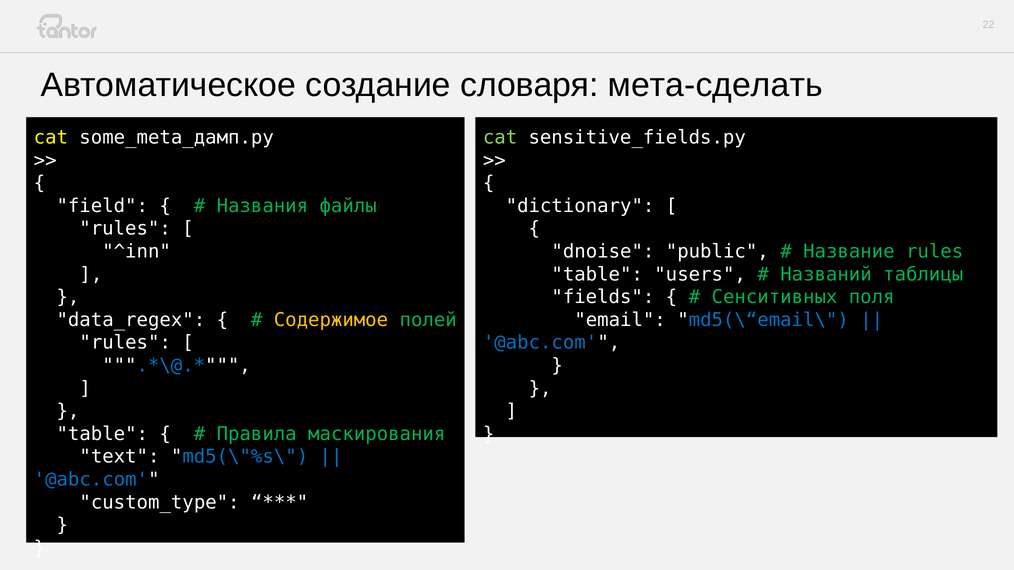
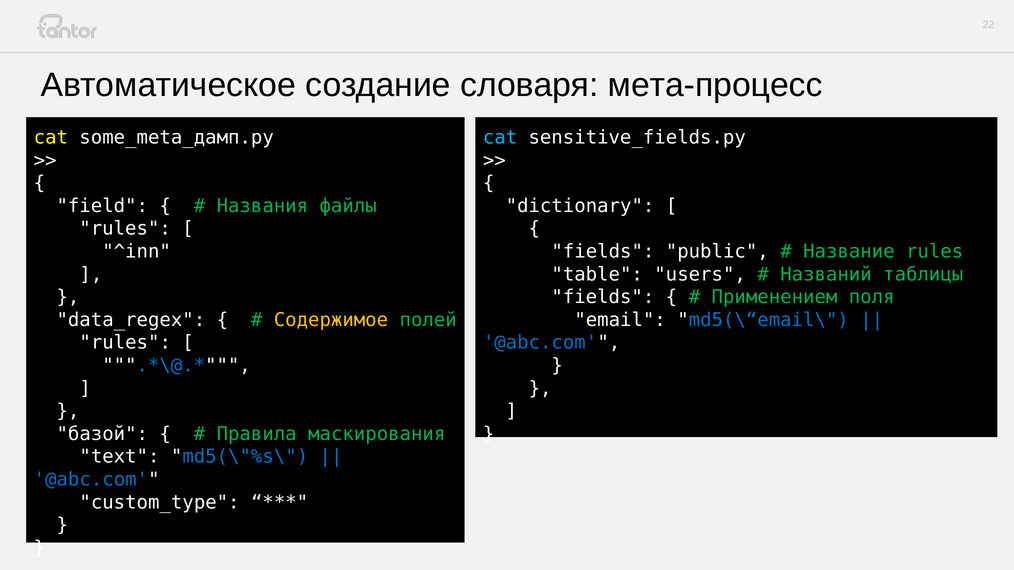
мета-сделать: мета-сделать -> мета-процесс (715, 85)
cat colour: light green -> light blue (500, 138)
dnoise: dnoise -> fields (603, 252)
Сенситивных: Сенситивных -> Применением (774, 297)
table: table -> базой (102, 434)
